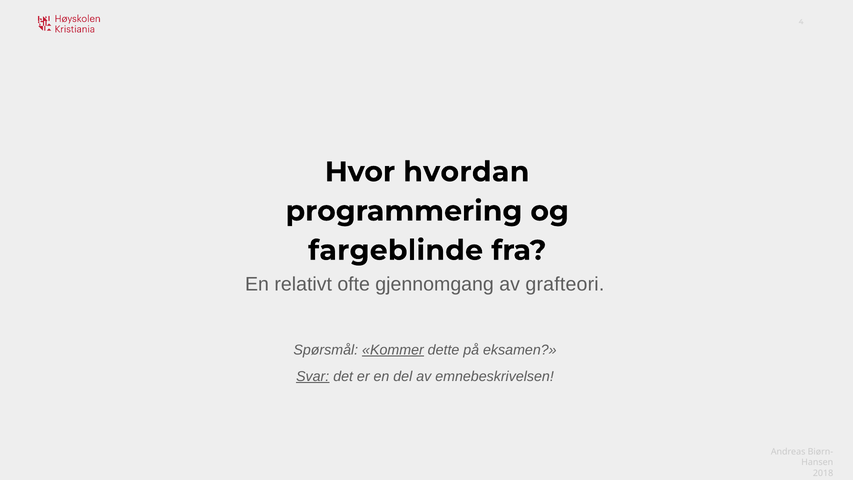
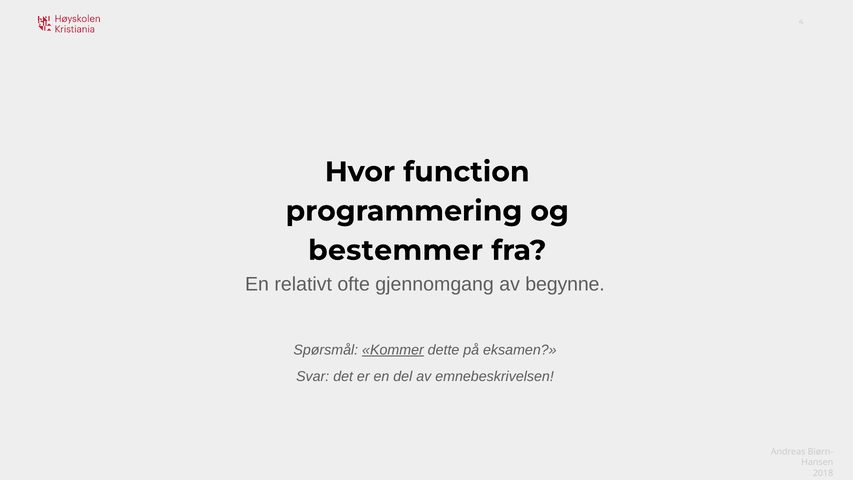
hvordan: hvordan -> function (466, 172)
fargeblinde: fargeblinde -> bestemmer (396, 250)
grafteori: grafteori -> begynne (565, 284)
Svar underline: present -> none (313, 376)
